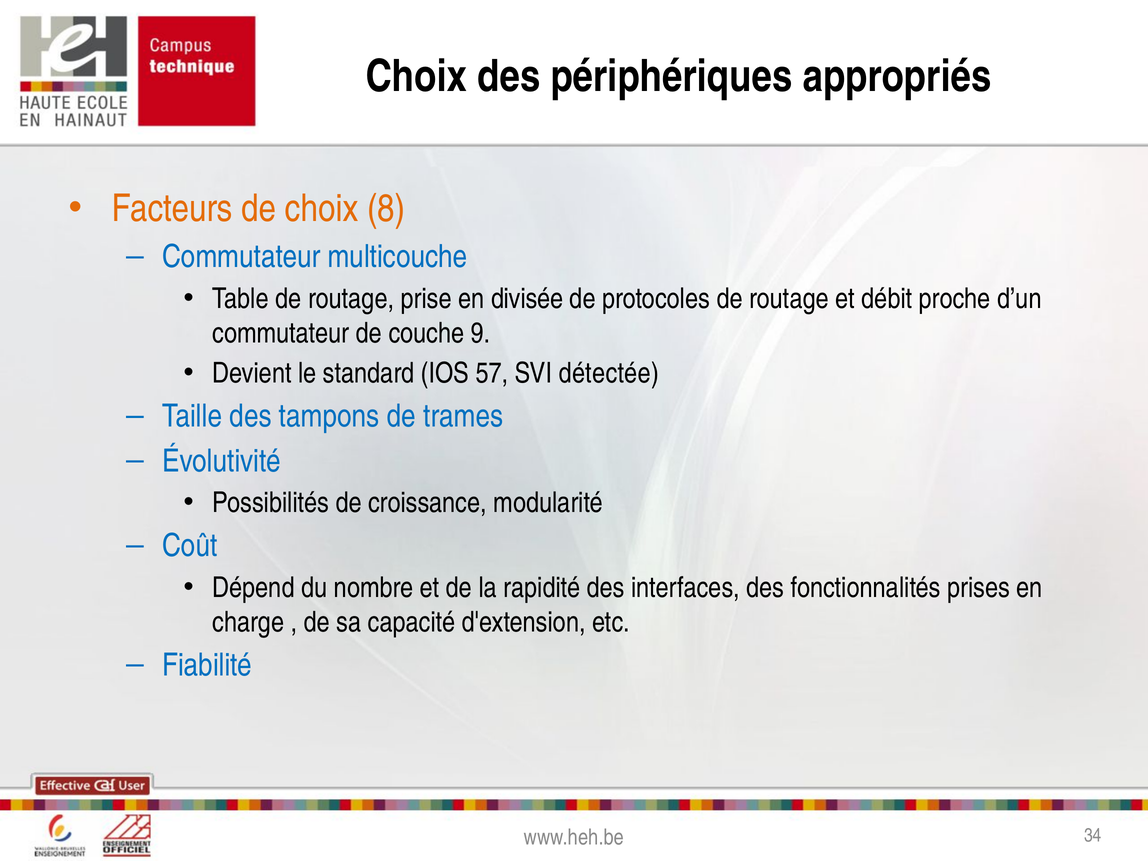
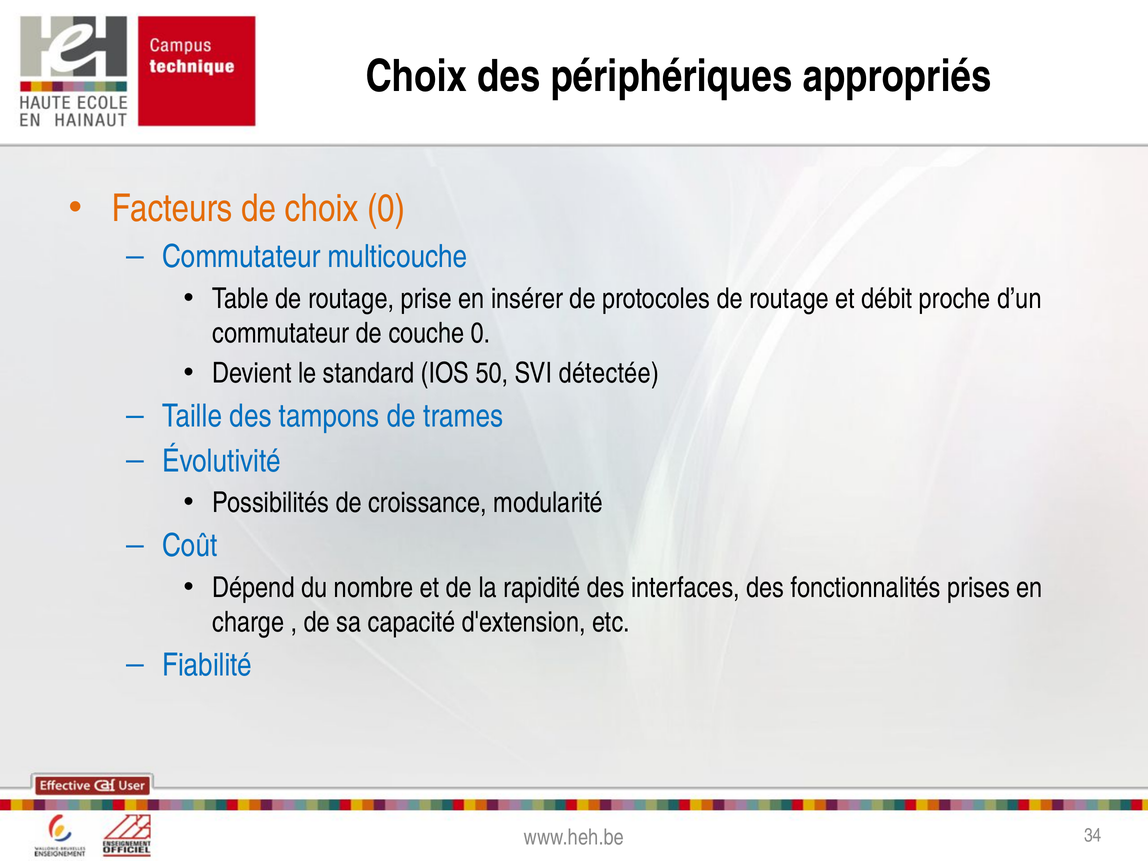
choix 8: 8 -> 0 (386, 209)
divisée: divisée -> insérer (527, 299)
couche 9: 9 -> 0 (481, 333)
57: 57 -> 50 (492, 373)
